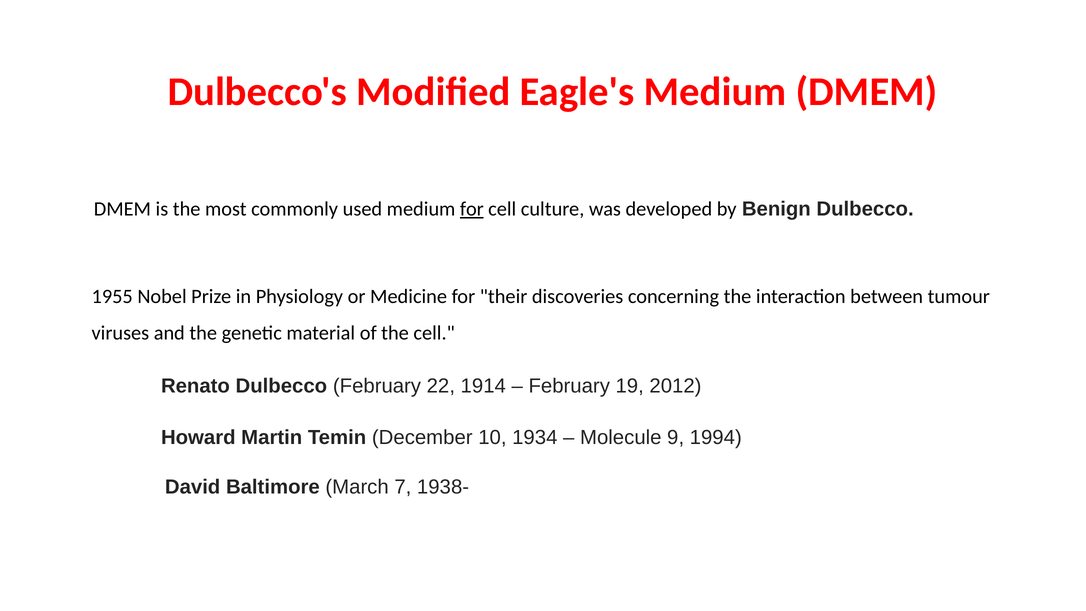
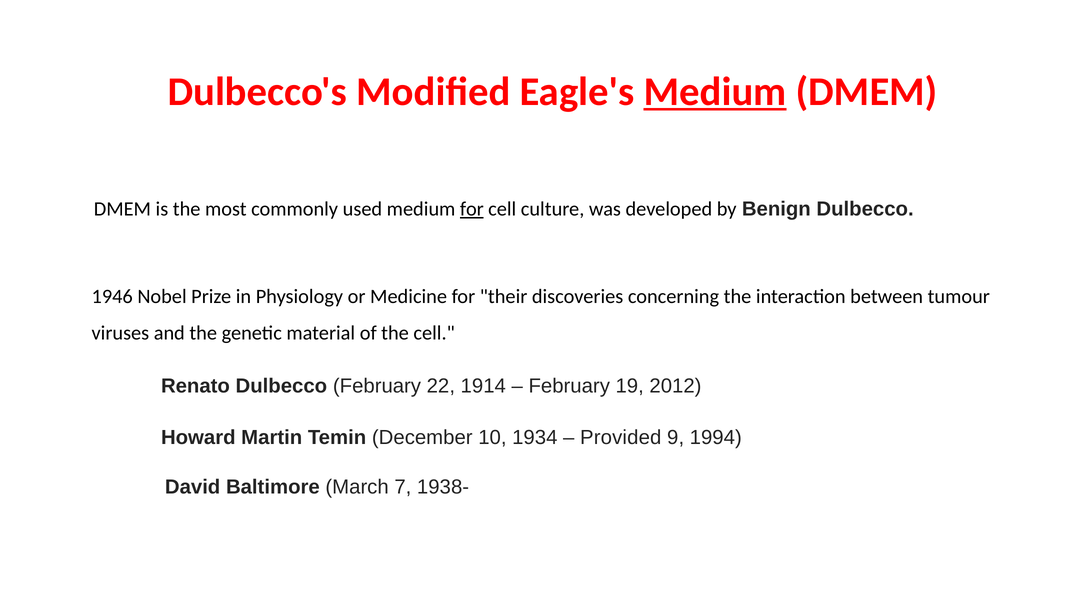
Medium underline: none -> present (715, 92)
1955: 1955 -> 1946 (112, 296)
Molecule: Molecule -> Provided (621, 438)
